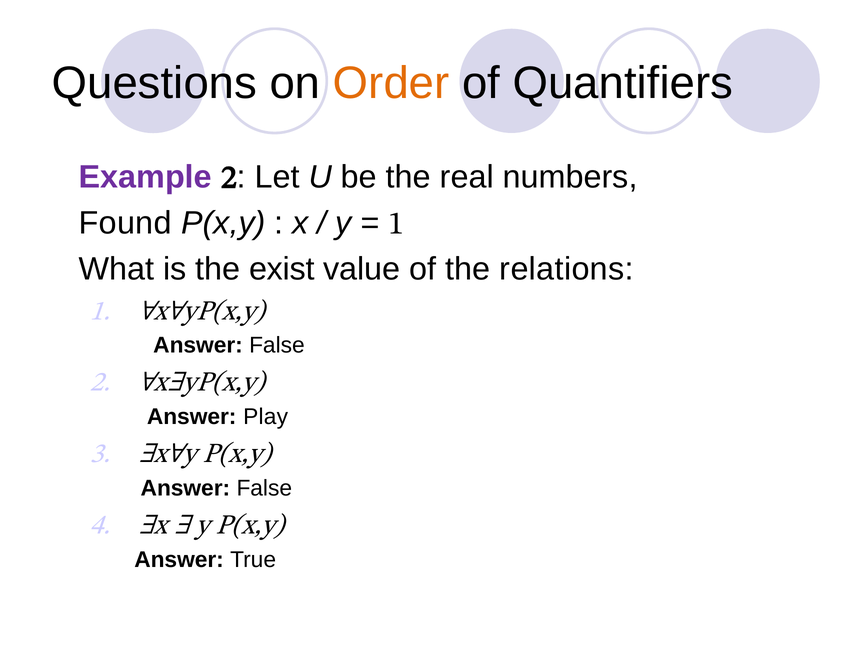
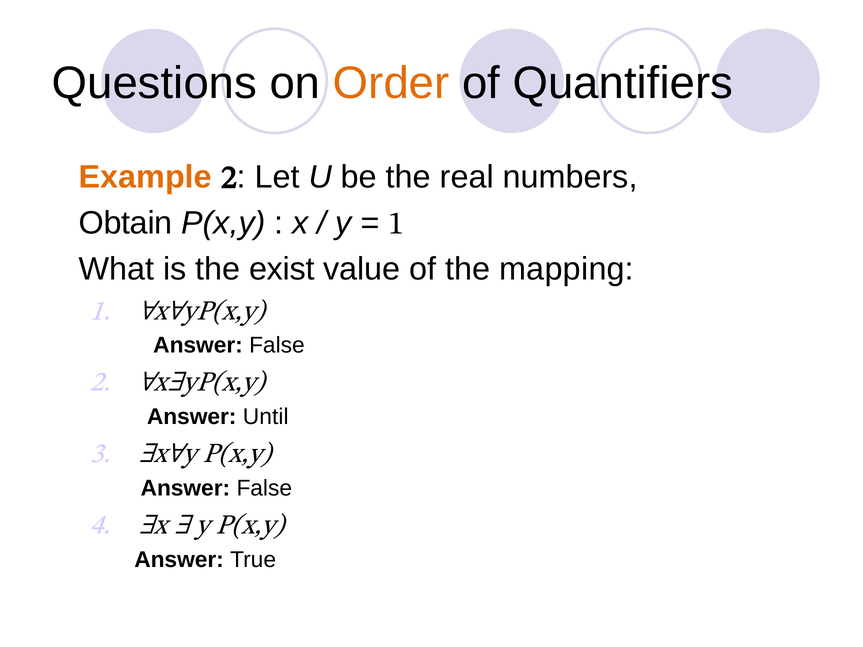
Example colour: purple -> orange (145, 177)
Found: Found -> Obtain (126, 223)
relations: relations -> mapping (567, 269)
Play: Play -> Until (266, 417)
